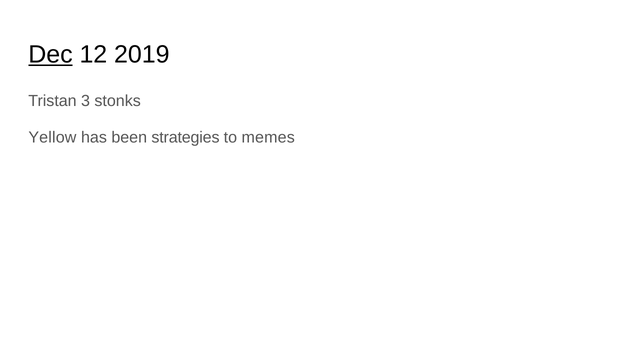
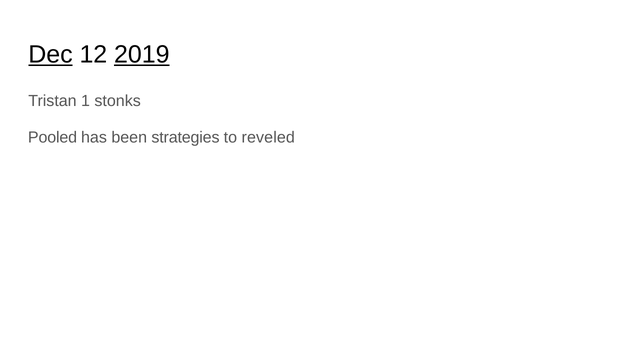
2019 underline: none -> present (142, 54)
3: 3 -> 1 (86, 101)
Yellow: Yellow -> Pooled (53, 137)
memes: memes -> reveled (268, 137)
